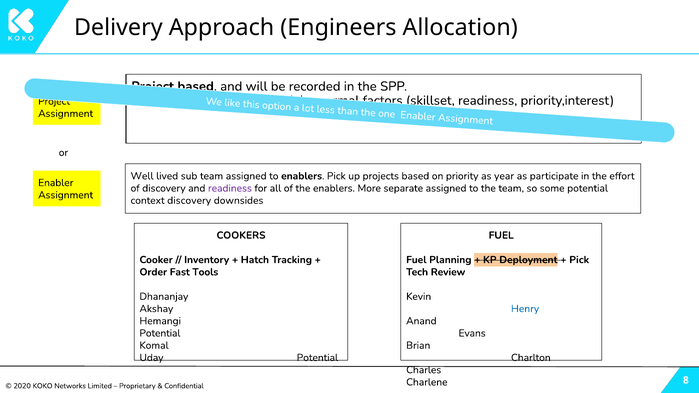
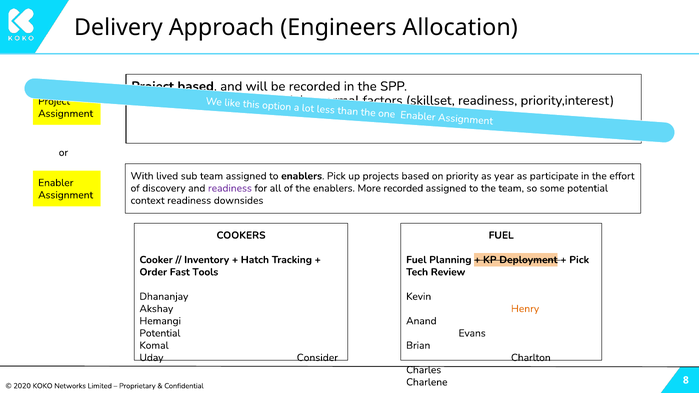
Well: Well -> With (142, 176)
More separate: separate -> recorded (403, 188)
context discovery: discovery -> readiness (189, 201)
Henry colour: blue -> orange (525, 309)
Uday Potential: Potential -> Consider (317, 358)
